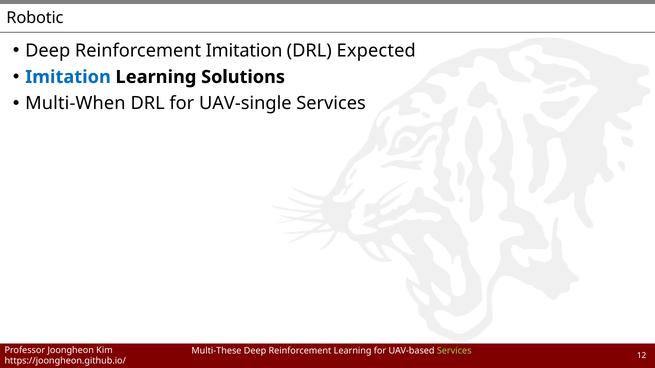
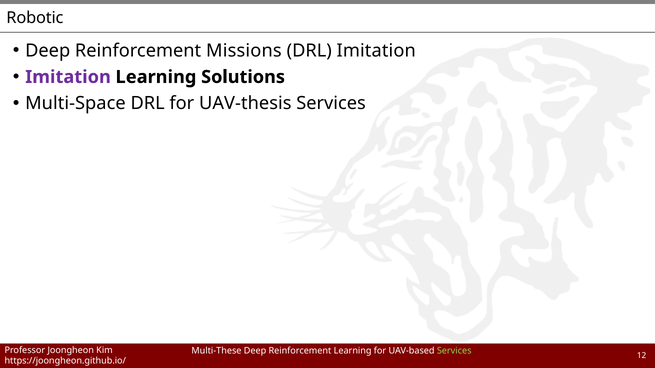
Reinforcement Imitation: Imitation -> Missions (244, 51)
DRL Expected: Expected -> Imitation (376, 51)
Imitation colour: blue -> purple (68, 77)
Multi-When: Multi-When -> Multi-Space (75, 104)
UAV-single: UAV-single -> UAV-thesis (245, 104)
